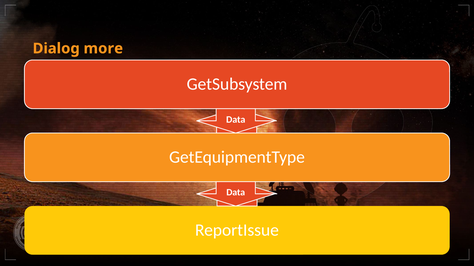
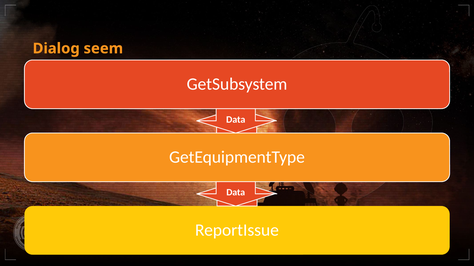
more: more -> seem (103, 49)
